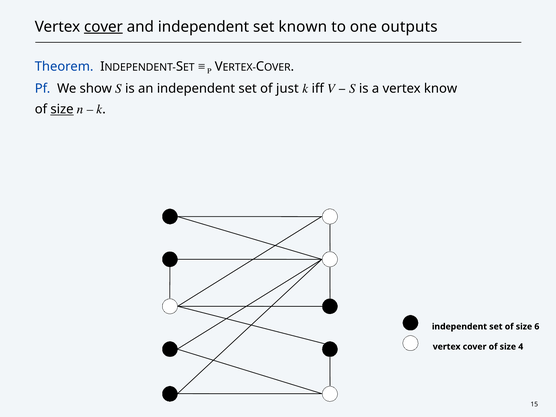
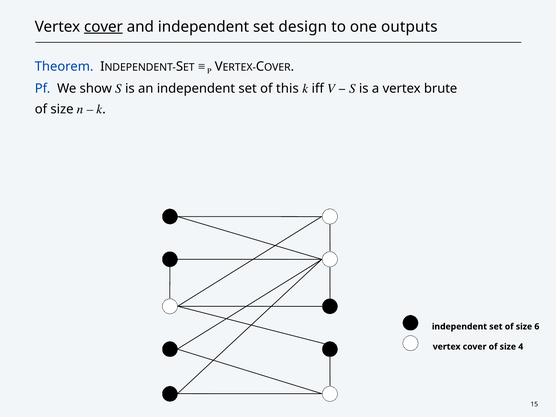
known: known -> design (303, 27)
just: just -> this (287, 89)
know: know -> brute (441, 89)
size underline: present -> none (62, 109)
